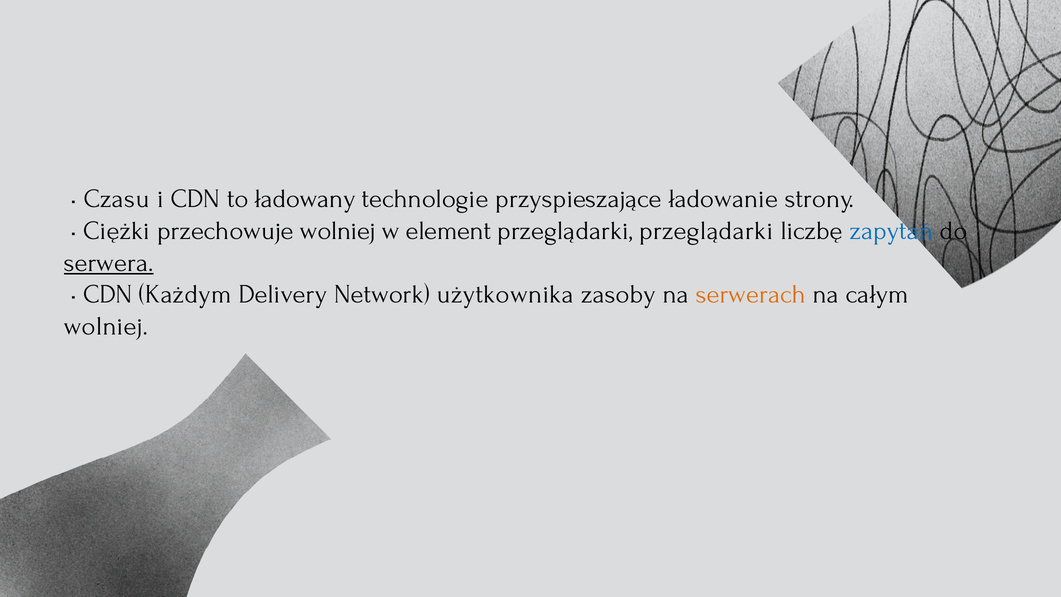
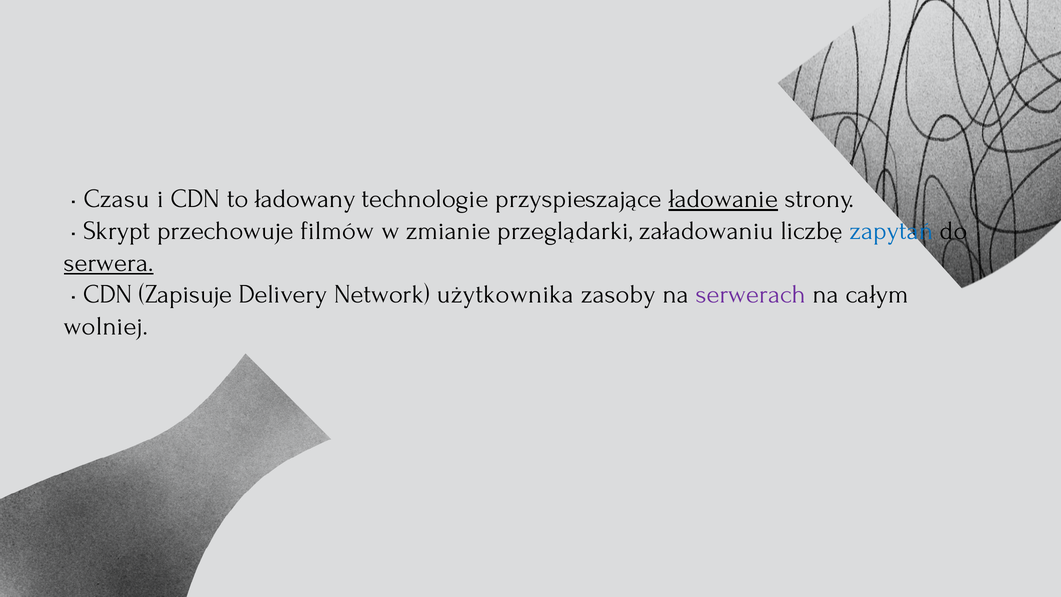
ładowanie underline: none -> present (723, 199)
Ciężki: Ciężki -> Skrypt (117, 230)
przechowuje wolniej: wolniej -> filmów (337, 230)
element: element -> zmianie (448, 230)
przeglądarki przeglądarki: przeglądarki -> załadowaniu (706, 230)
Każdym: Każdym -> Zapisuje (186, 294)
serwerach colour: orange -> purple (751, 294)
